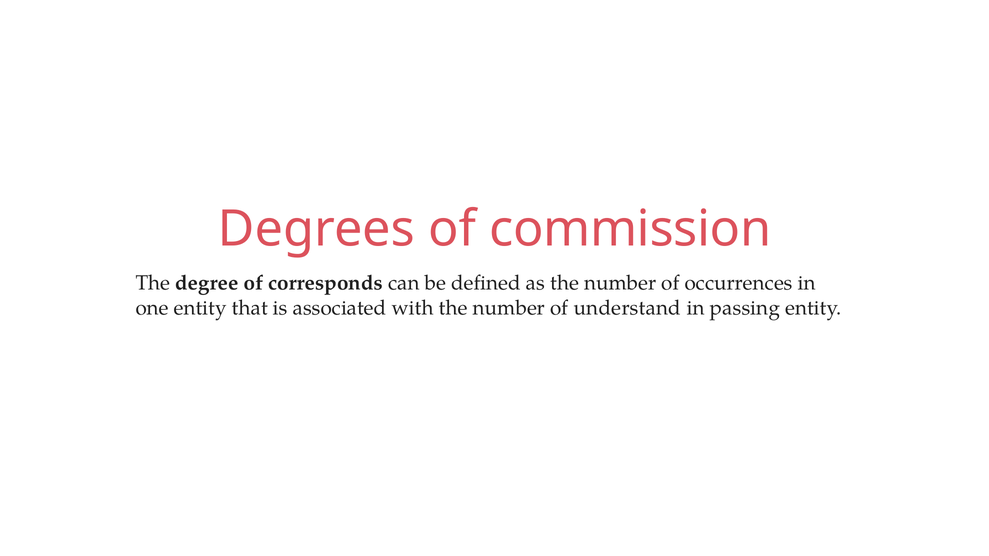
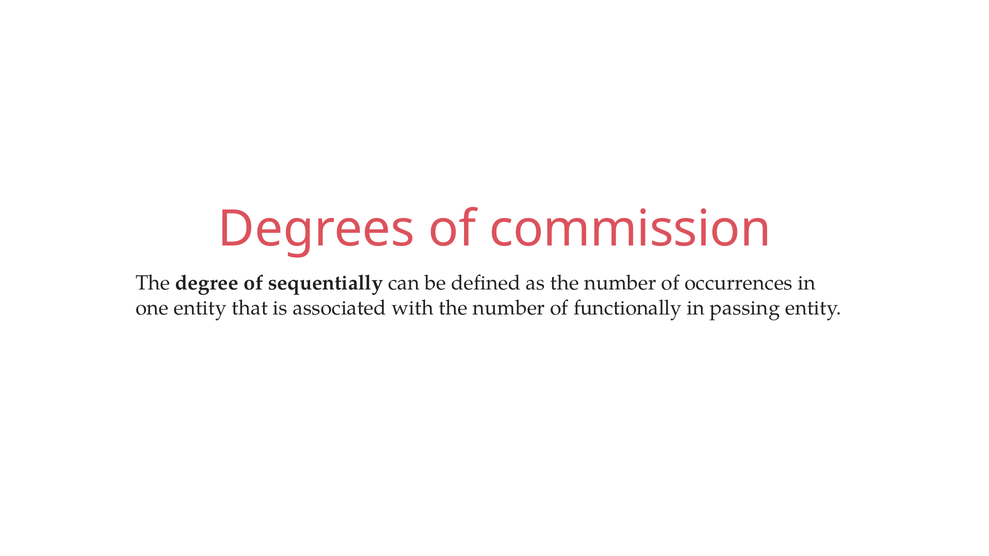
corresponds: corresponds -> sequentially (326, 283)
understand: understand -> functionally (628, 308)
